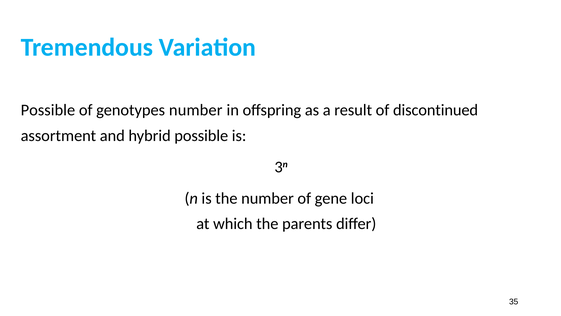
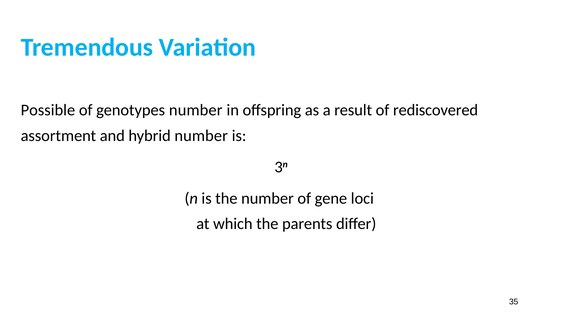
discontinued: discontinued -> rediscovered (436, 110)
hybrid possible: possible -> number (201, 136)
